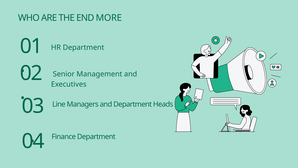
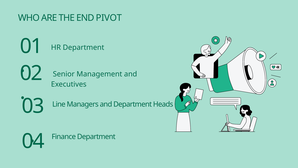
MORE: MORE -> PIVOT (109, 18)
